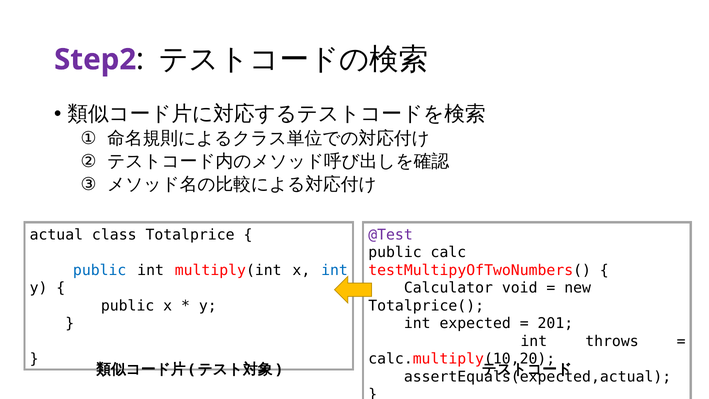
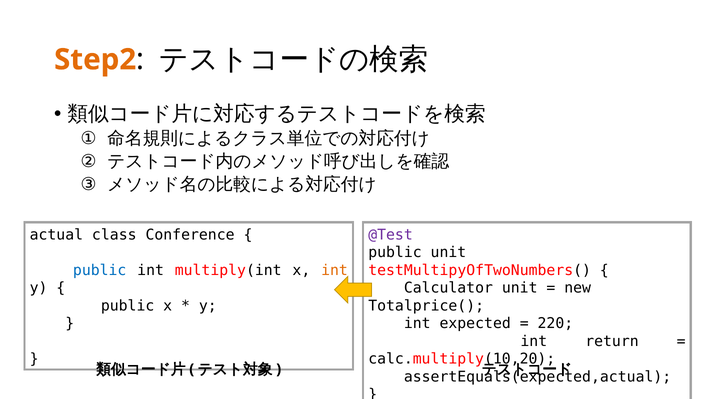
Step2 colour: purple -> orange (95, 60)
Totalprice: Totalprice -> Conference (190, 235)
public calc: calc -> unit (448, 252)
int colour: blue -> orange (335, 270)
Calculator void: void -> unit (520, 288)
201: 201 -> 220 (555, 323)
throws: throws -> return (612, 341)
